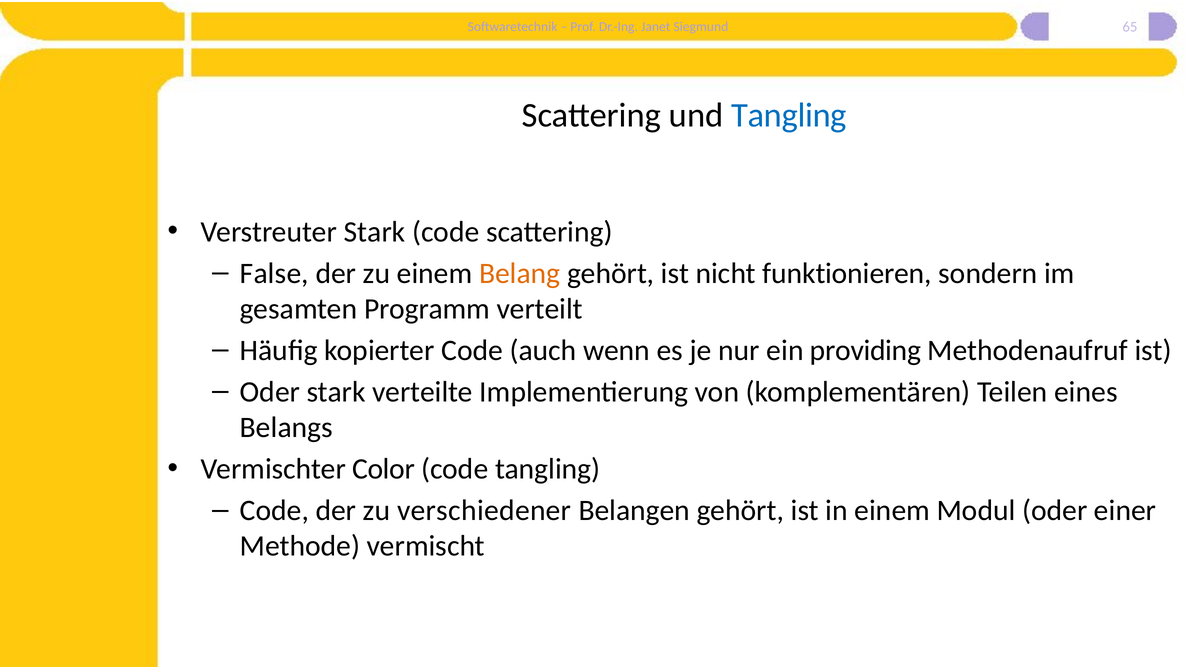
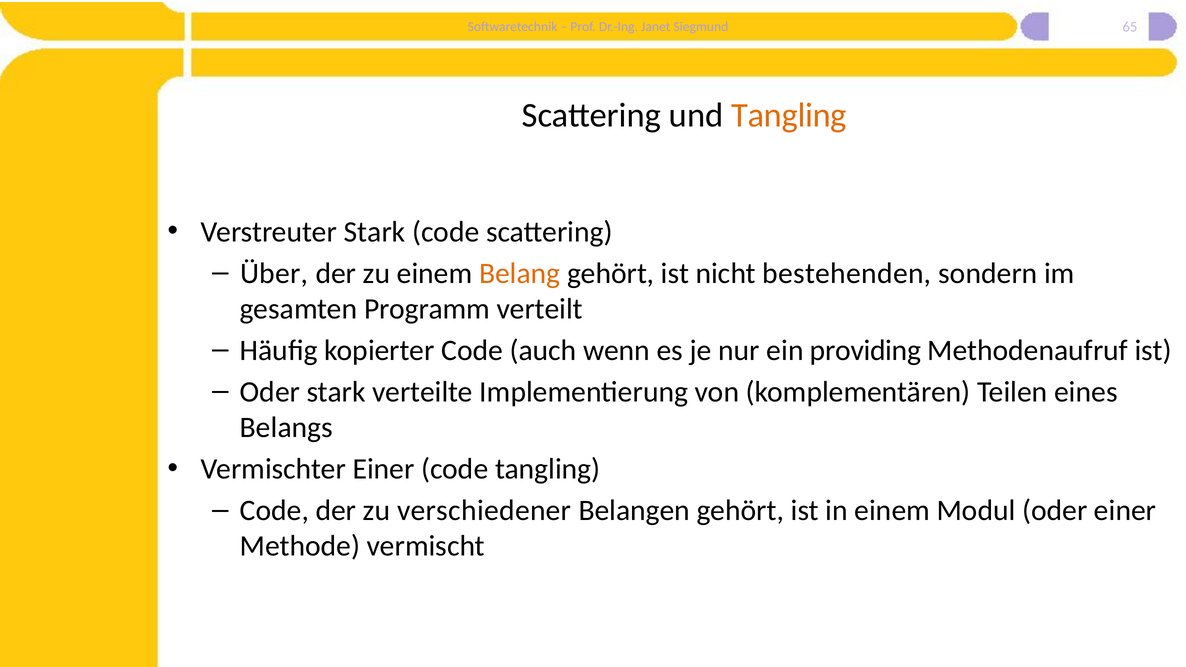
Tangling colour: blue -> orange (789, 115)
False: False -> Über (274, 273)
funktionieren: funktionieren -> bestehenden (847, 273)
Vermischter Color: Color -> Einer (383, 469)
